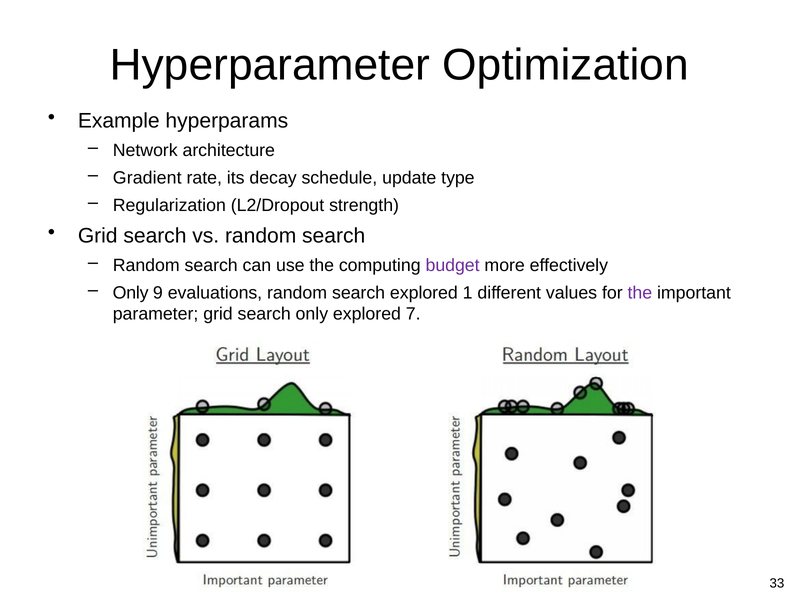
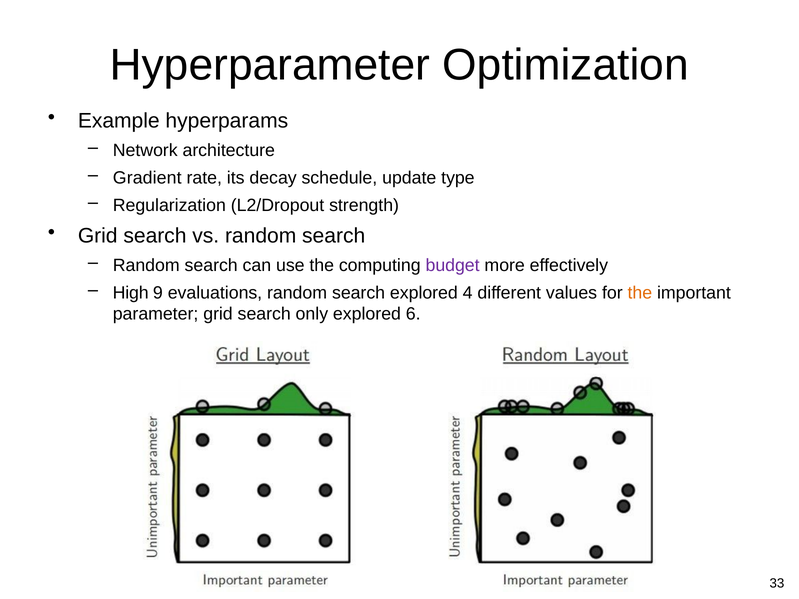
Only: Only -> High (131, 293)
1: 1 -> 4 (468, 293)
the colour: purple -> orange (640, 293)
7: 7 -> 6 (413, 314)
